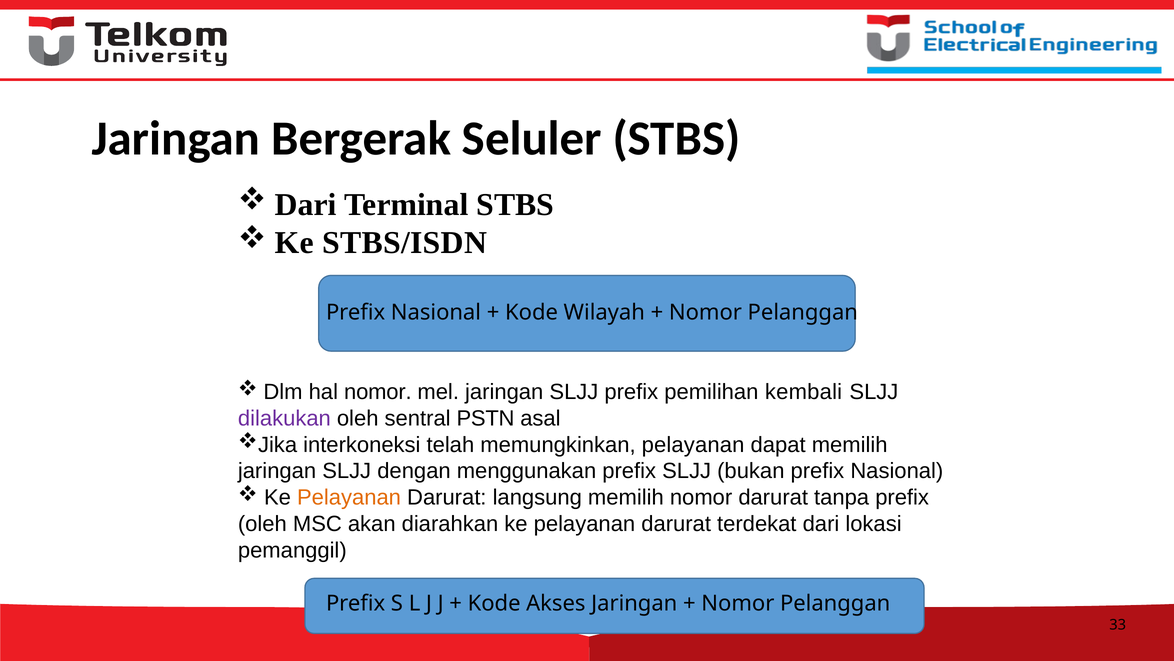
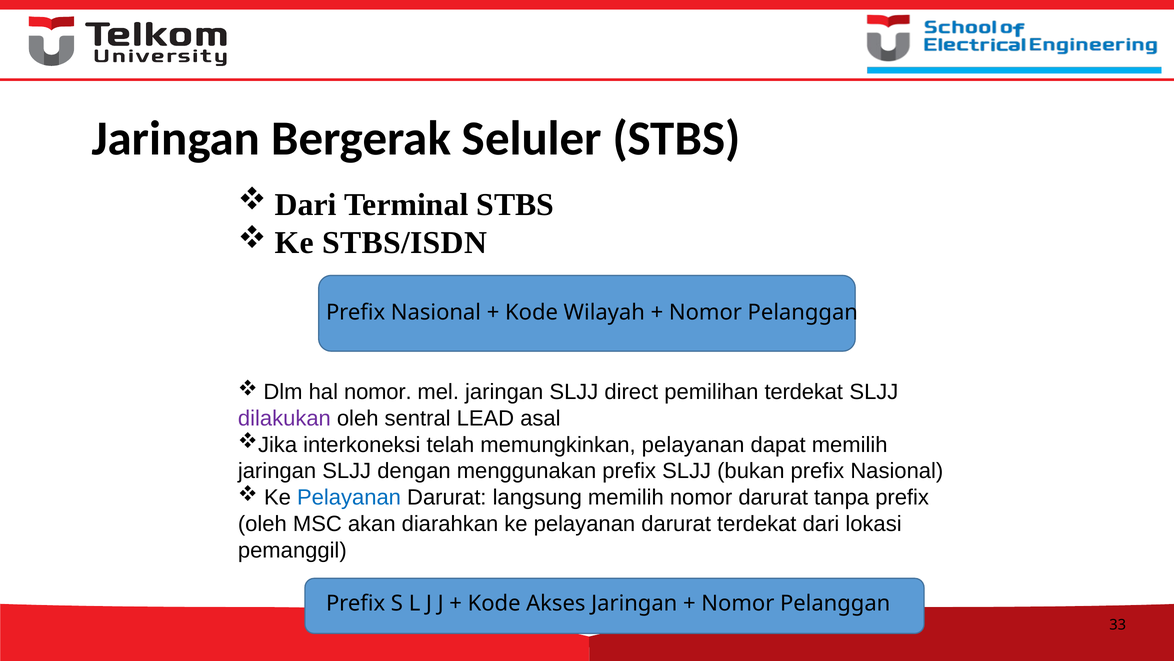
SLJJ prefix: prefix -> direct (631, 392)
pemilihan kembali: kembali -> terdekat (804, 392)
PSTN: PSTN -> LEAD (485, 418)
Pelayanan colour: orange -> blue (349, 497)
